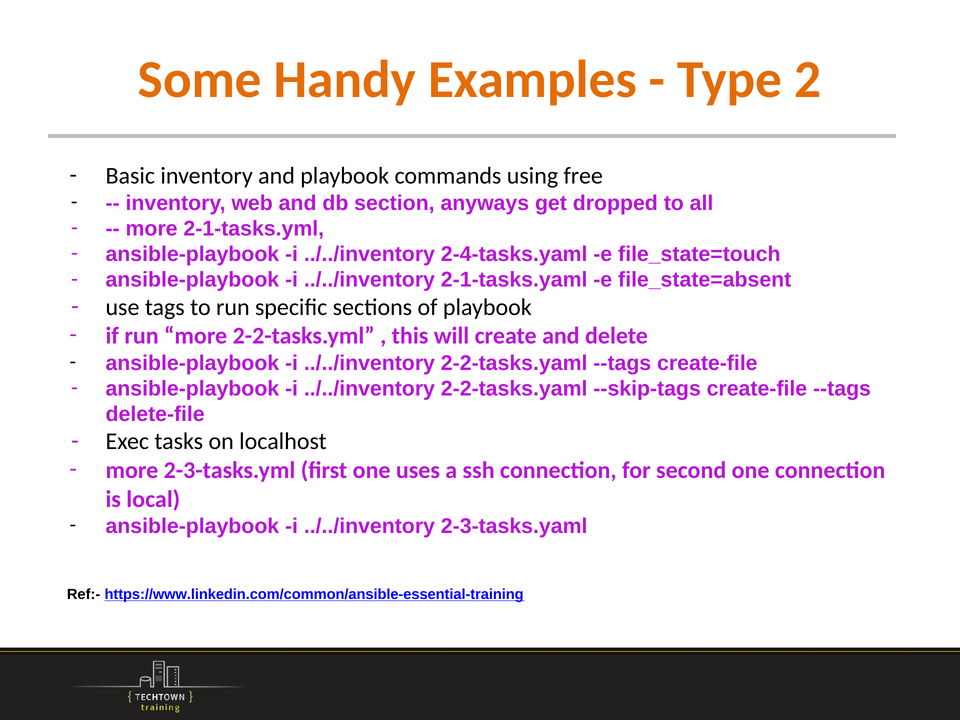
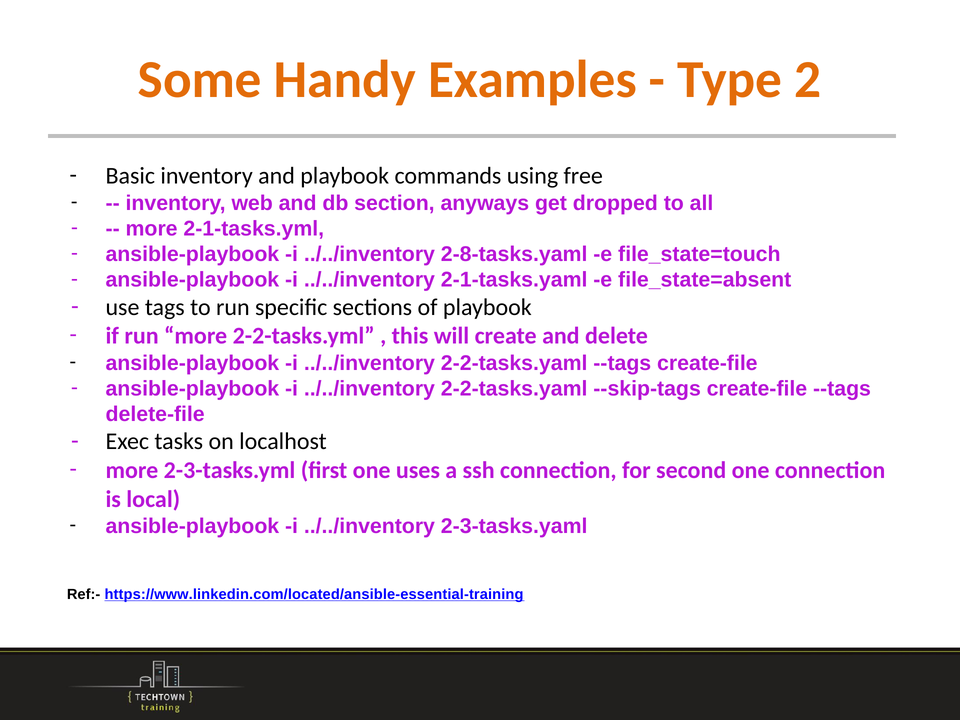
2-4-tasks.yaml: 2-4-tasks.yaml -> 2-8-tasks.yaml (514, 254)
https://www.linkedin.com/common/ansible-essential-training: https://www.linkedin.com/common/ansible-essential-training -> https://www.linkedin.com/located/ansible-essential-training (314, 594)
